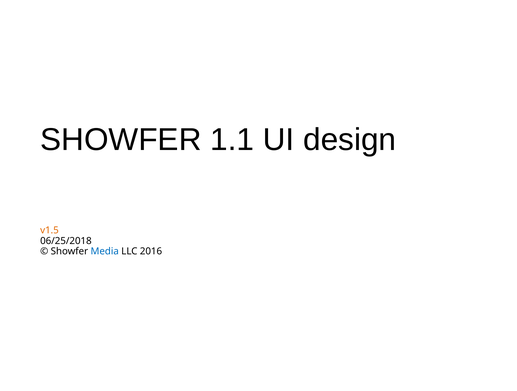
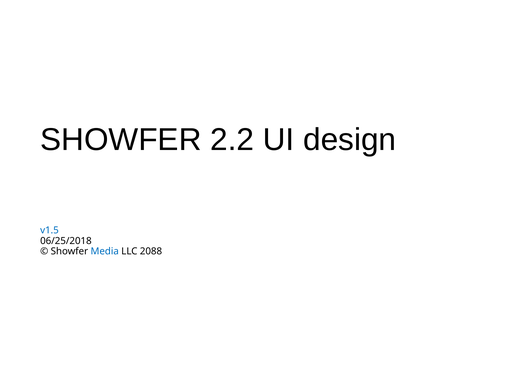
1.1: 1.1 -> 2.2 (232, 140)
v1.5 colour: orange -> blue (49, 230)
2016: 2016 -> 2088 (151, 251)
